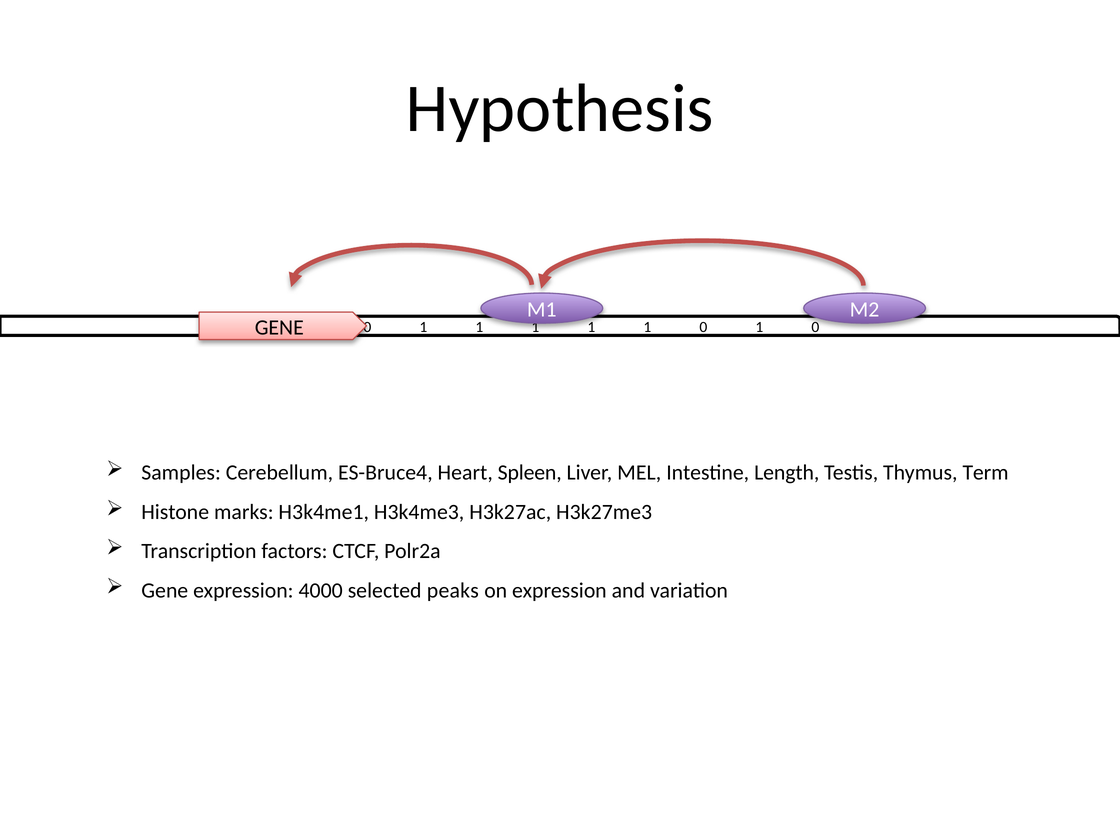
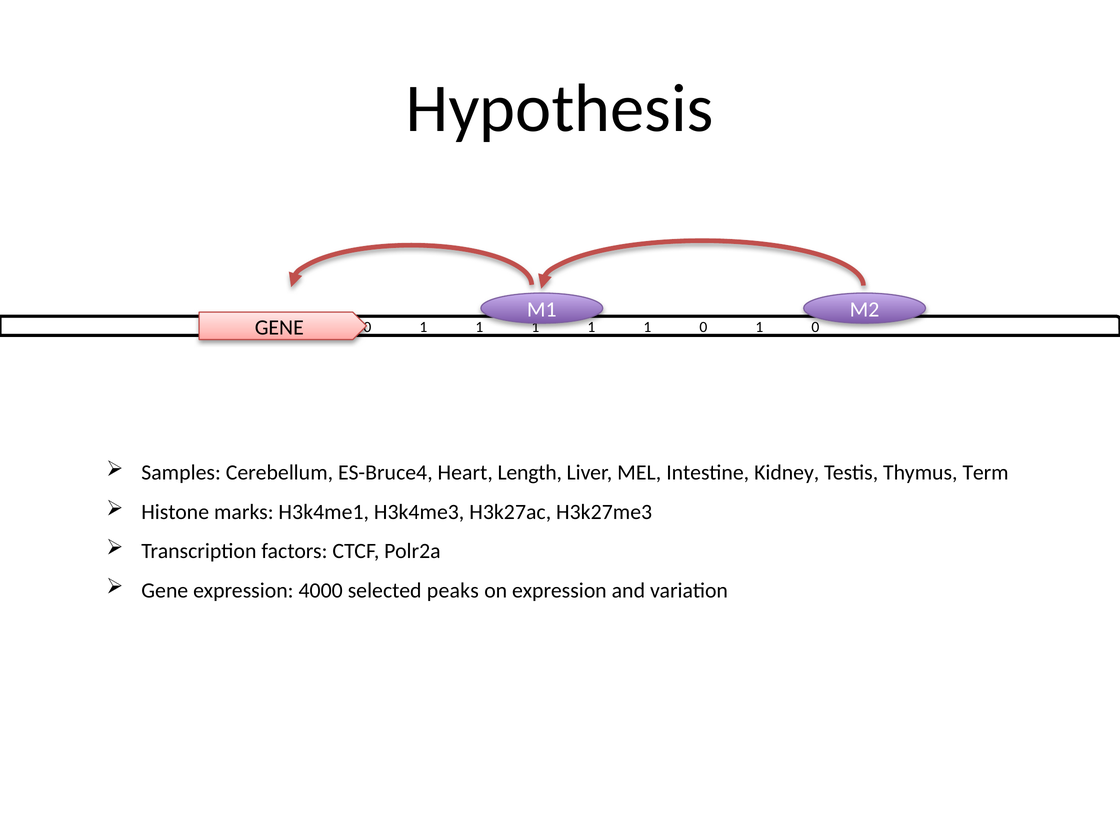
Spleen: Spleen -> Length (530, 473)
Length: Length -> Kidney (787, 473)
